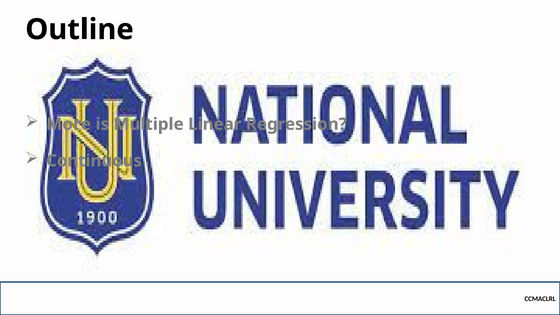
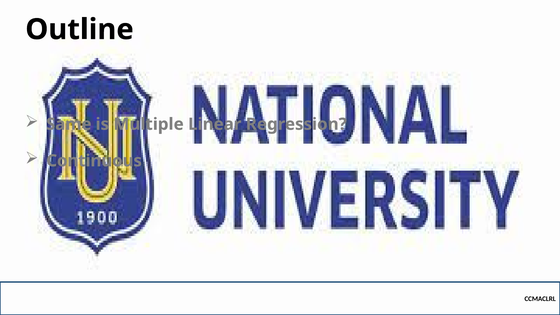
More: More -> Same (69, 124)
